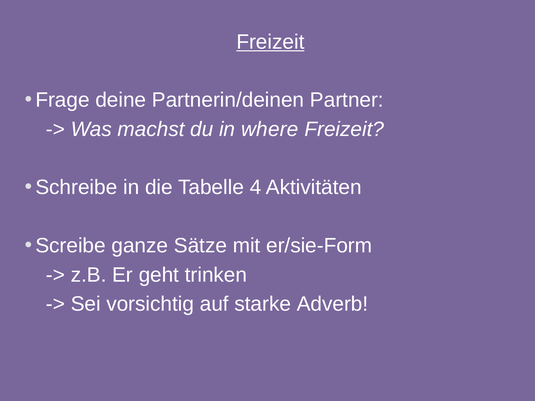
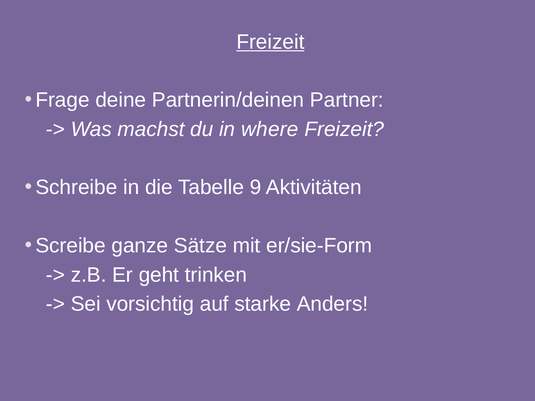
4: 4 -> 9 (256, 188)
Adverb: Adverb -> Anders (332, 304)
